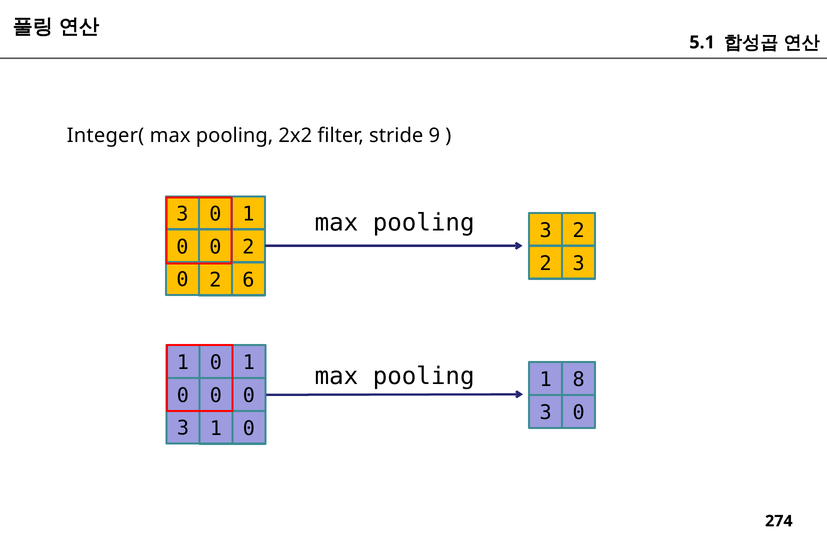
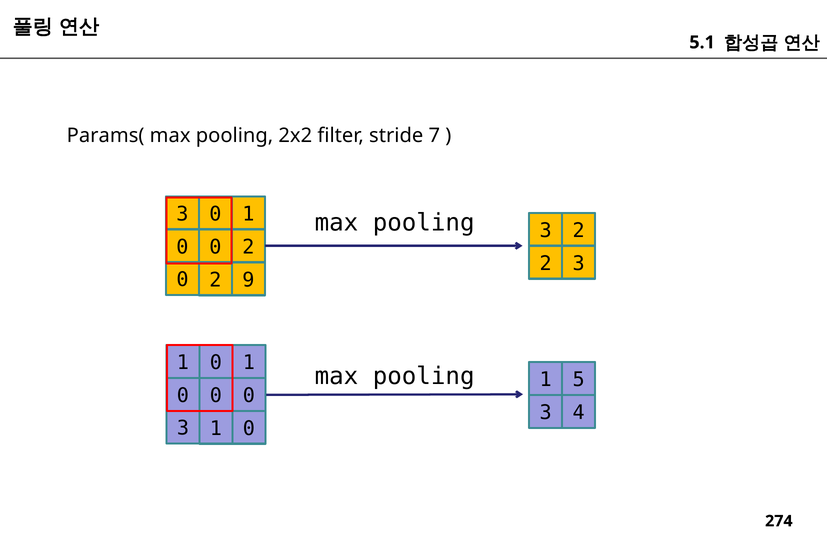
Integer(: Integer( -> Params( (106, 136)
9: 9 -> 7 (434, 136)
6: 6 -> 9 (248, 280)
8: 8 -> 5 (579, 380)
0: 0 -> 4 (579, 413)
